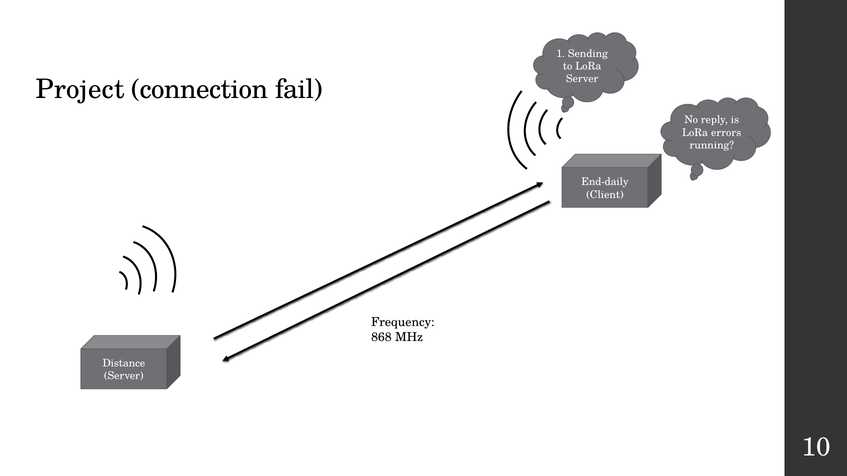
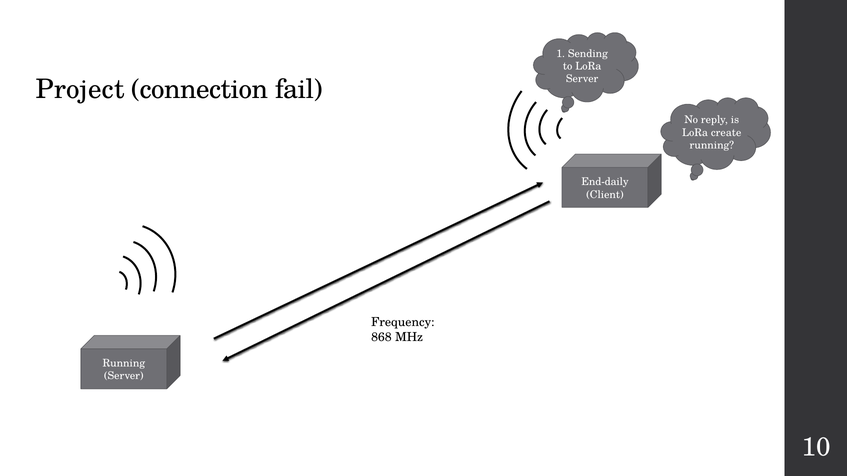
errors: errors -> create (726, 133)
Distance: Distance -> Running (124, 364)
